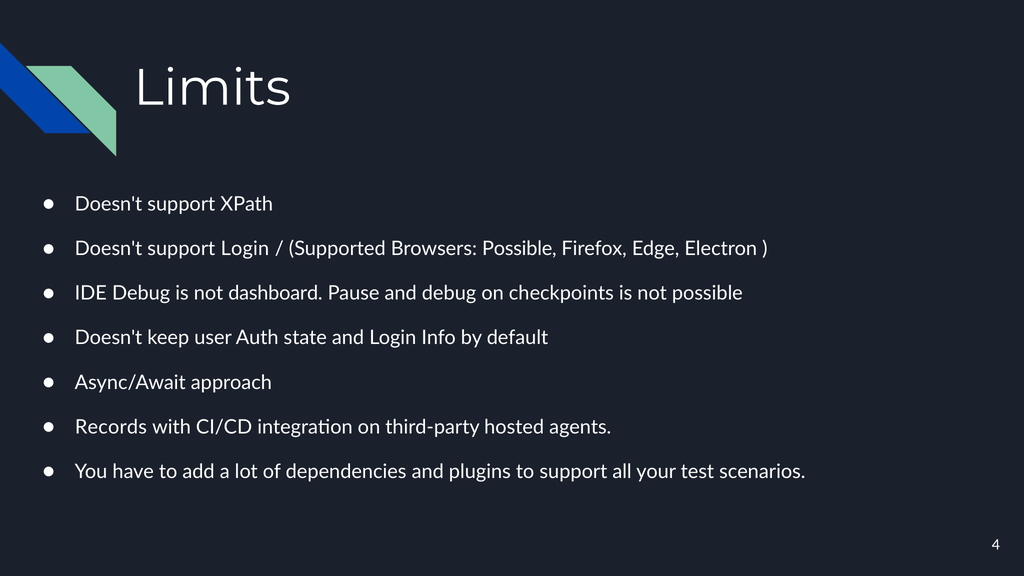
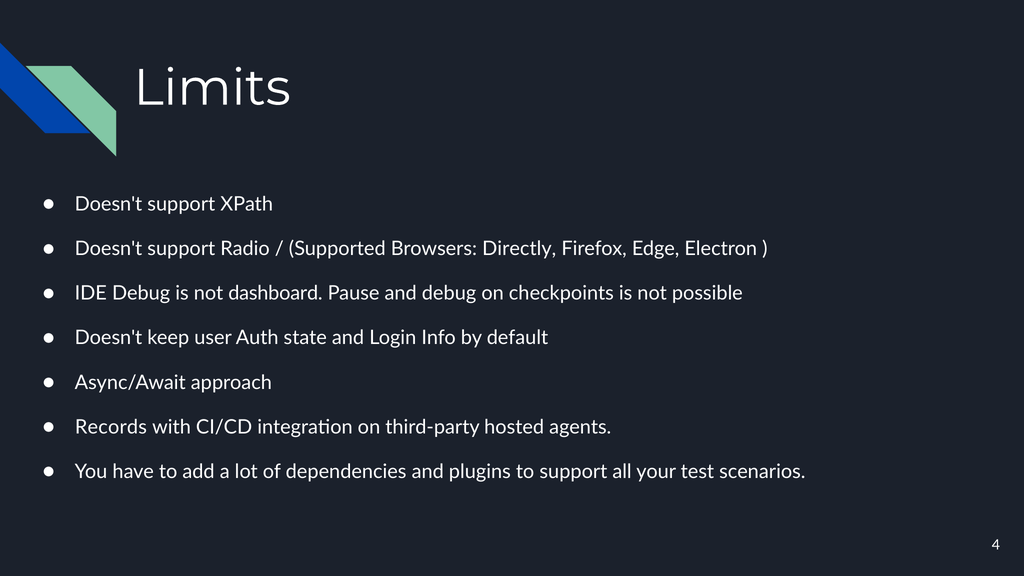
support Login: Login -> Radio (245, 249)
Browsers Possible: Possible -> Directly (519, 249)
